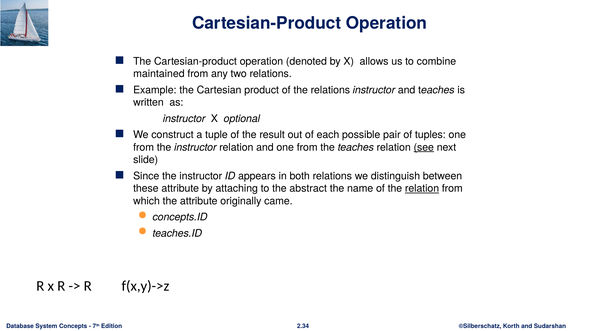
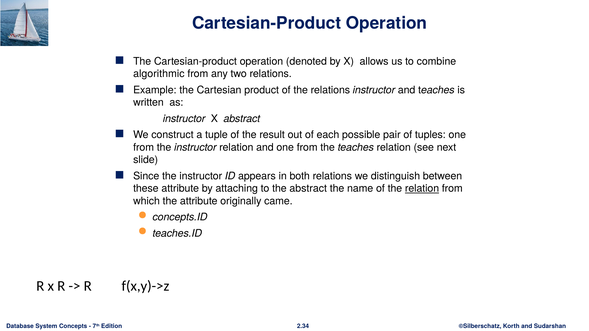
maintained: maintained -> algorithmic (159, 74)
X optional: optional -> abstract (242, 119)
see underline: present -> none (424, 147)
